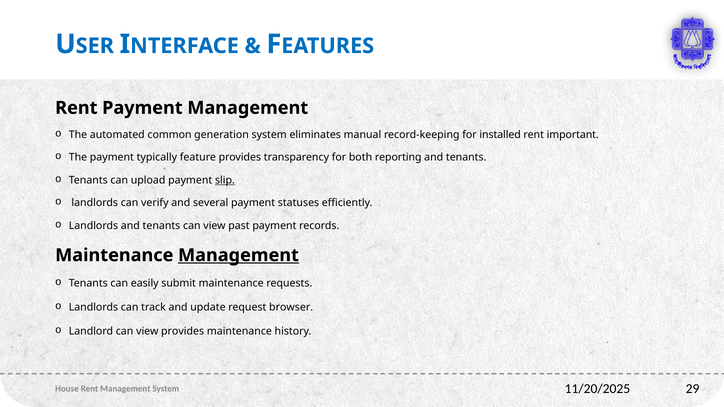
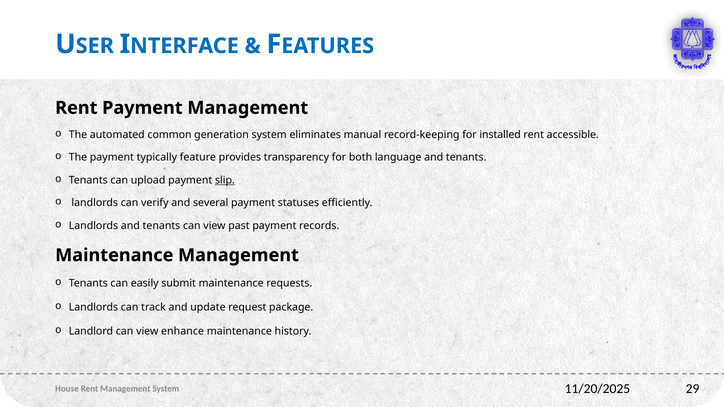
important: important -> accessible (573, 135)
reporting: reporting -> language (398, 157)
Management underline: present -> none (239, 255)
browser: browser -> package (291, 307)
view provides: provides -> enhance (183, 332)
